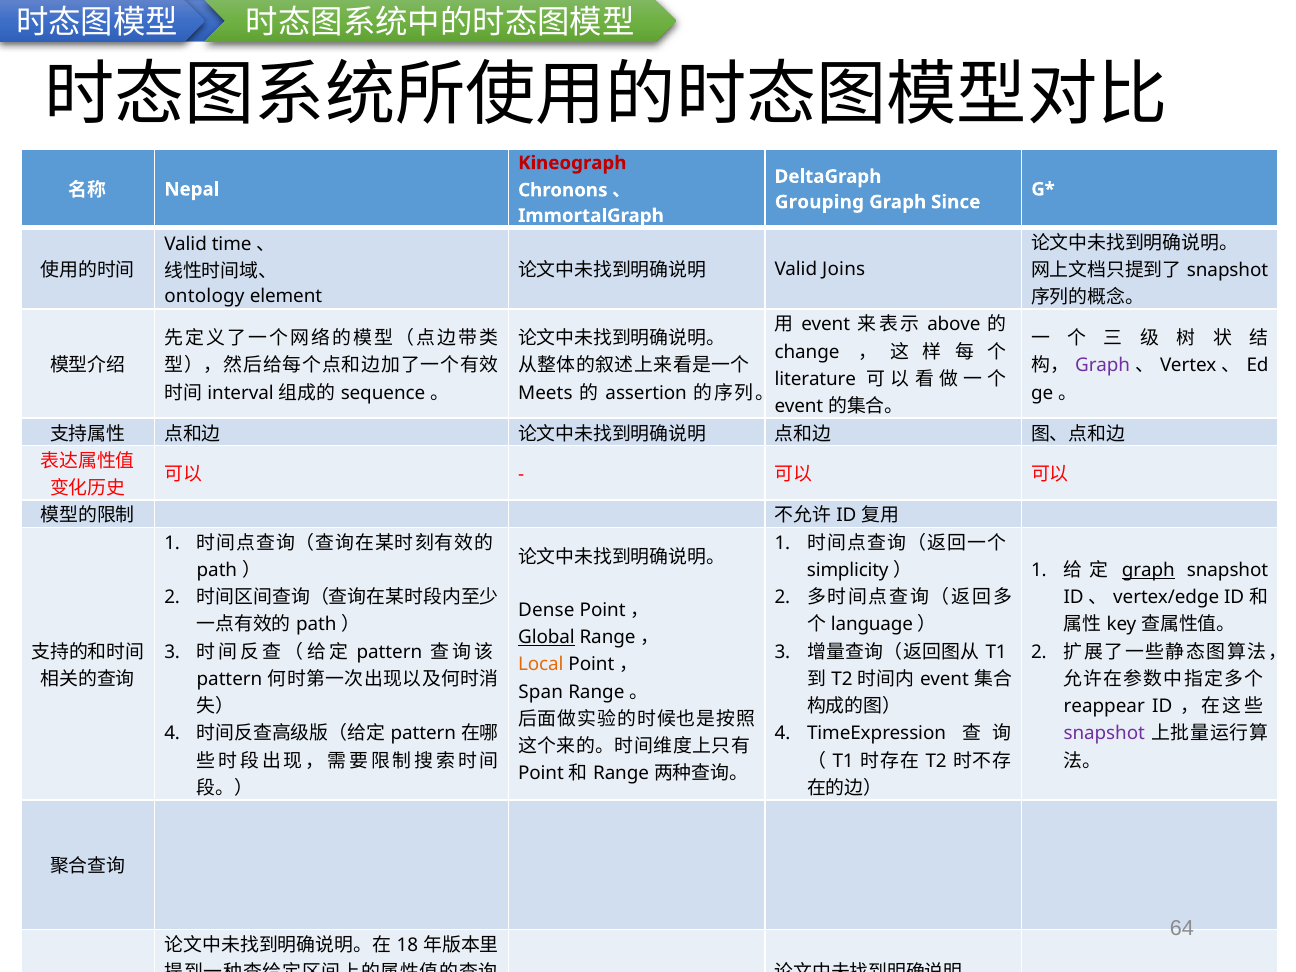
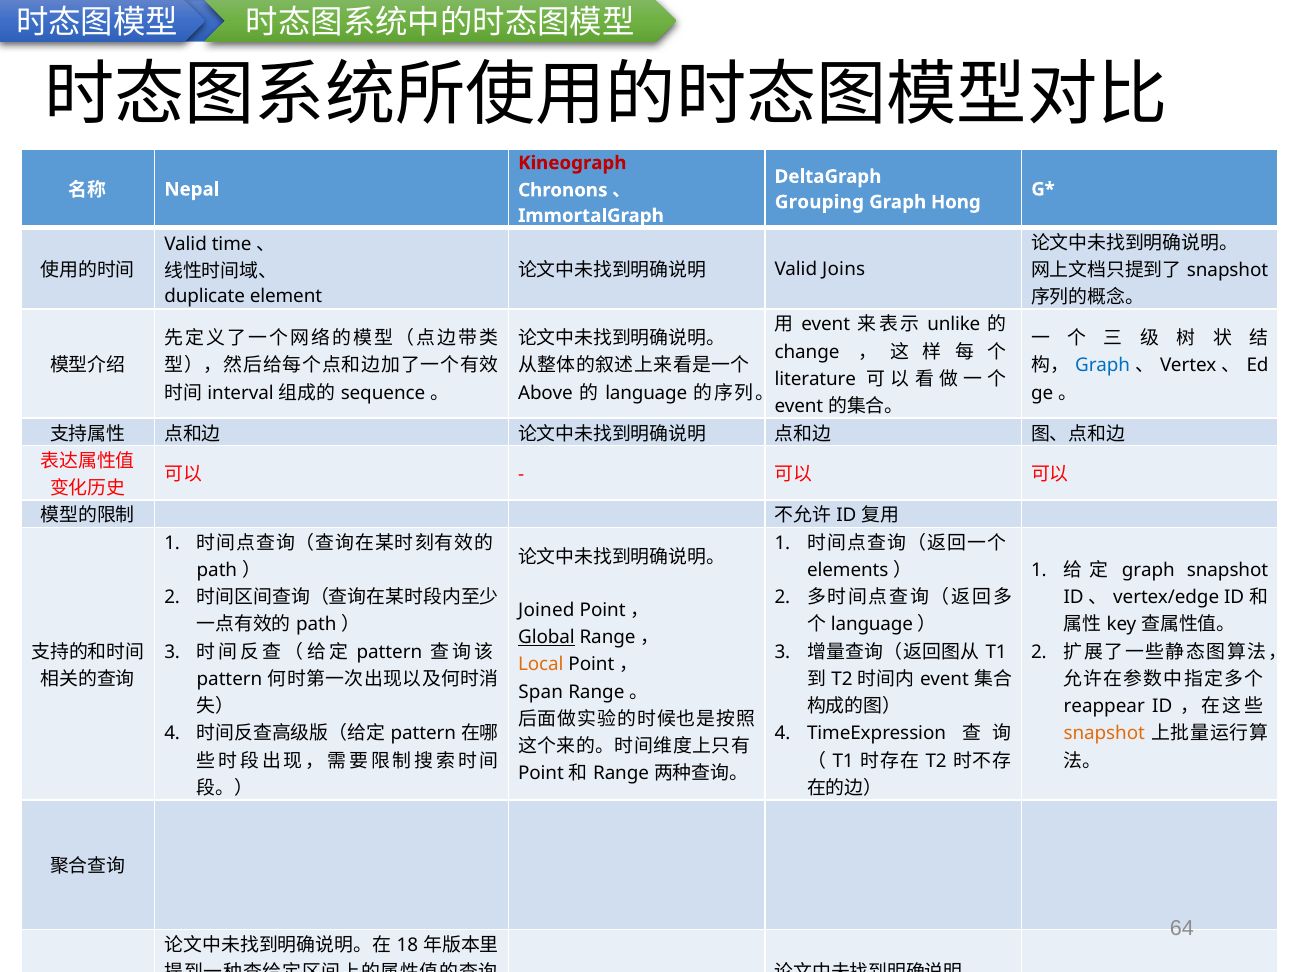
Since: Since -> Hong (956, 202)
ontology: ontology -> duplicate (205, 297)
above: above -> unlike (954, 325)
Graph colour: purple -> blue (1103, 366)
Meets: Meets -> Above (545, 393)
assertion: assertion -> language (646, 393)
simplicity: simplicity -> elements (848, 570)
graph underline: present -> none (1148, 570)
Dense: Dense -> Joined (546, 610)
snapshot colour: purple -> orange (1104, 734)
